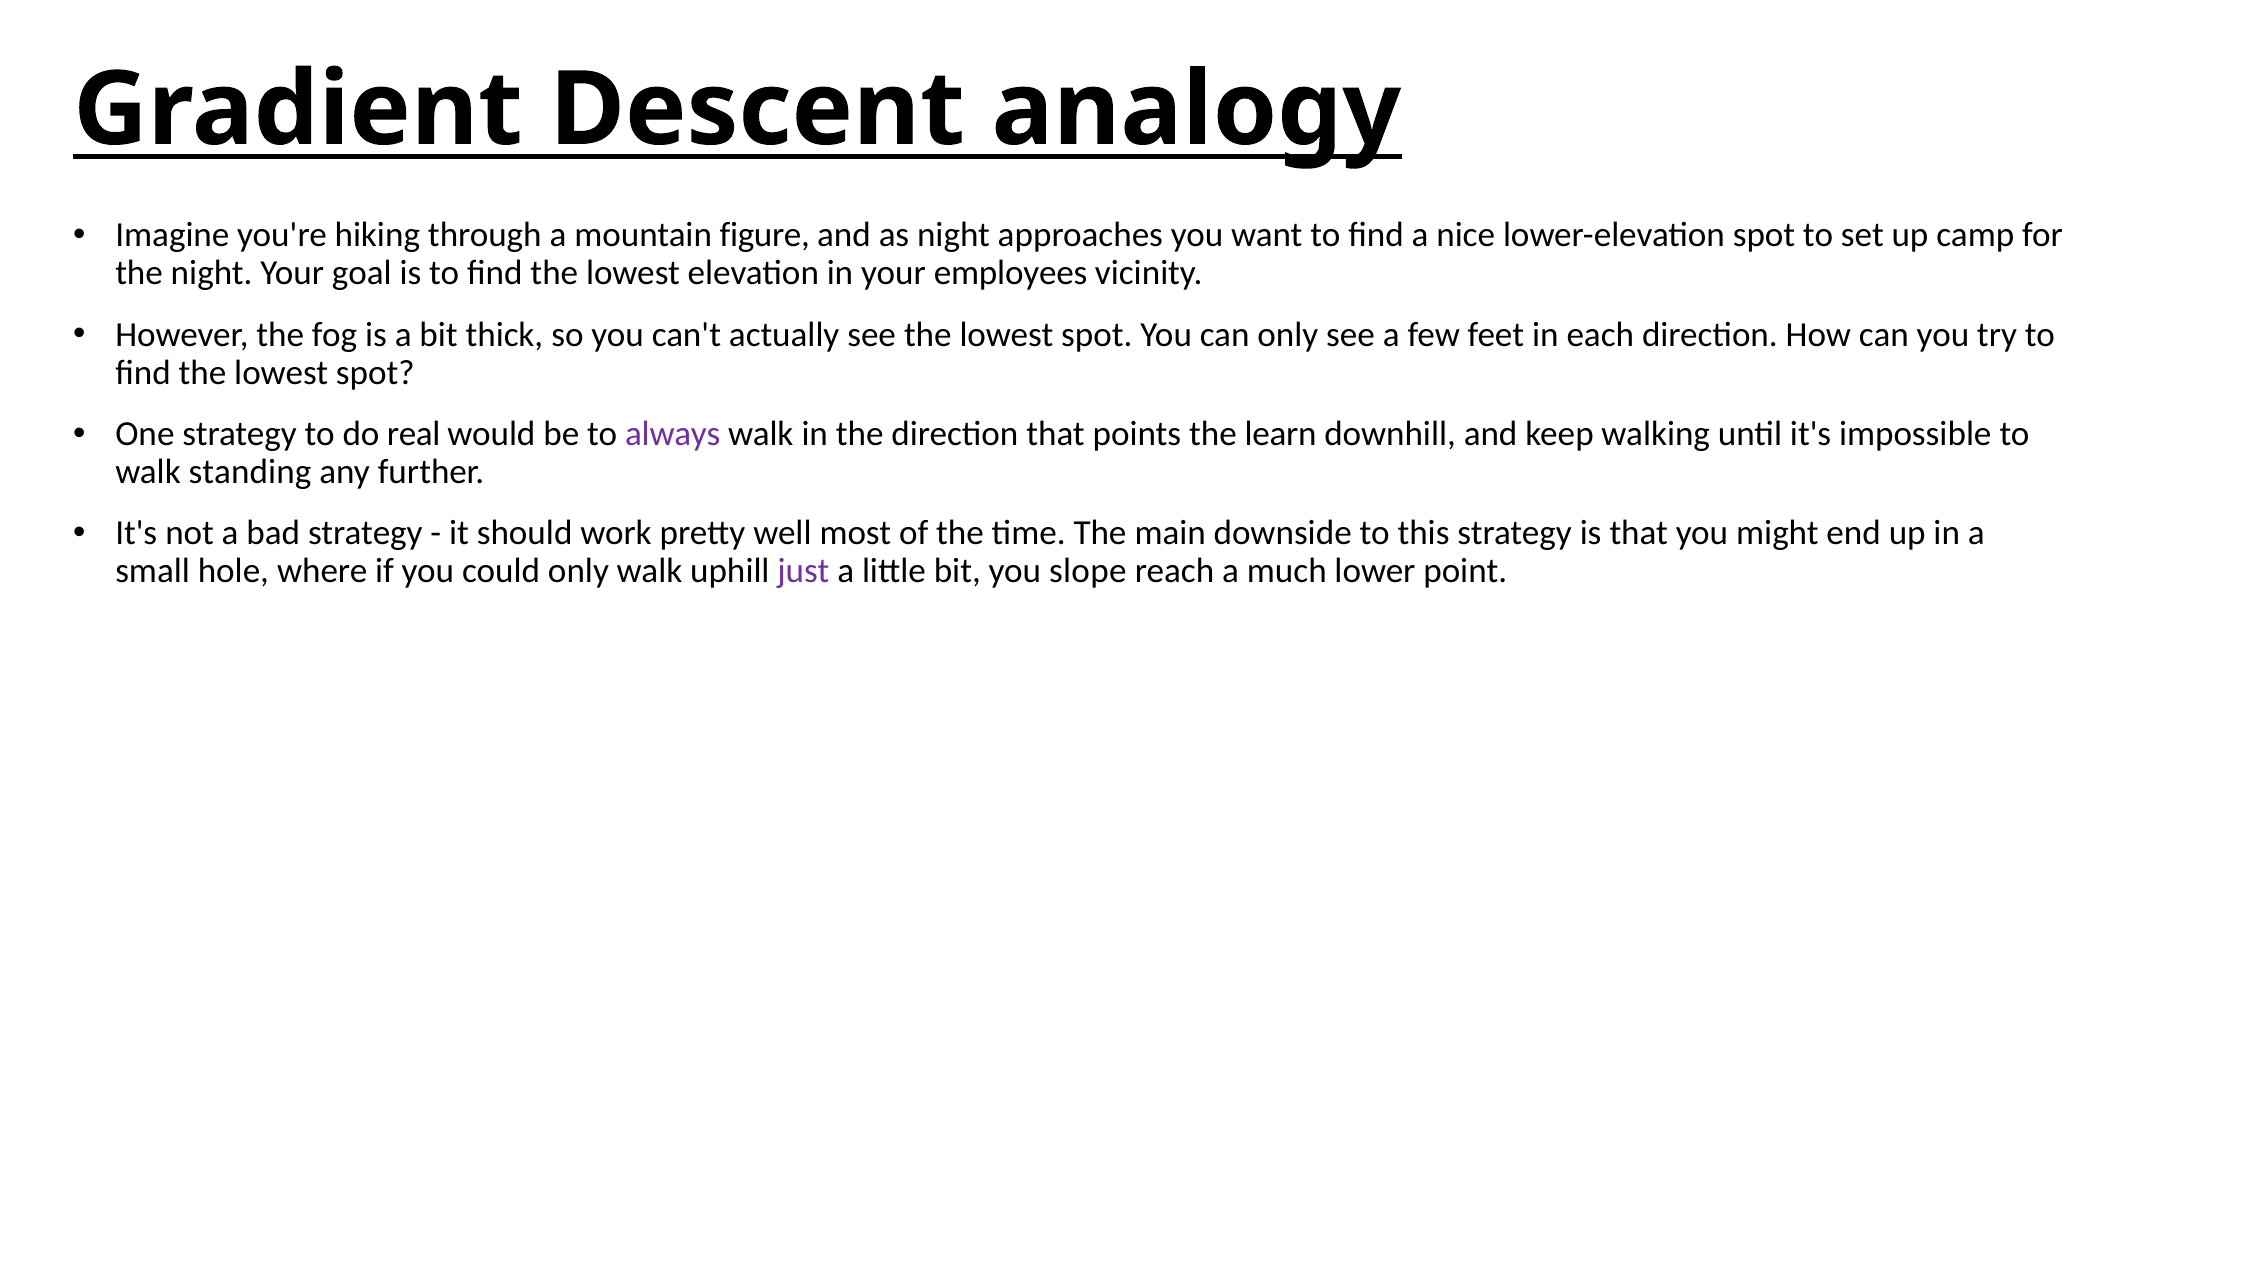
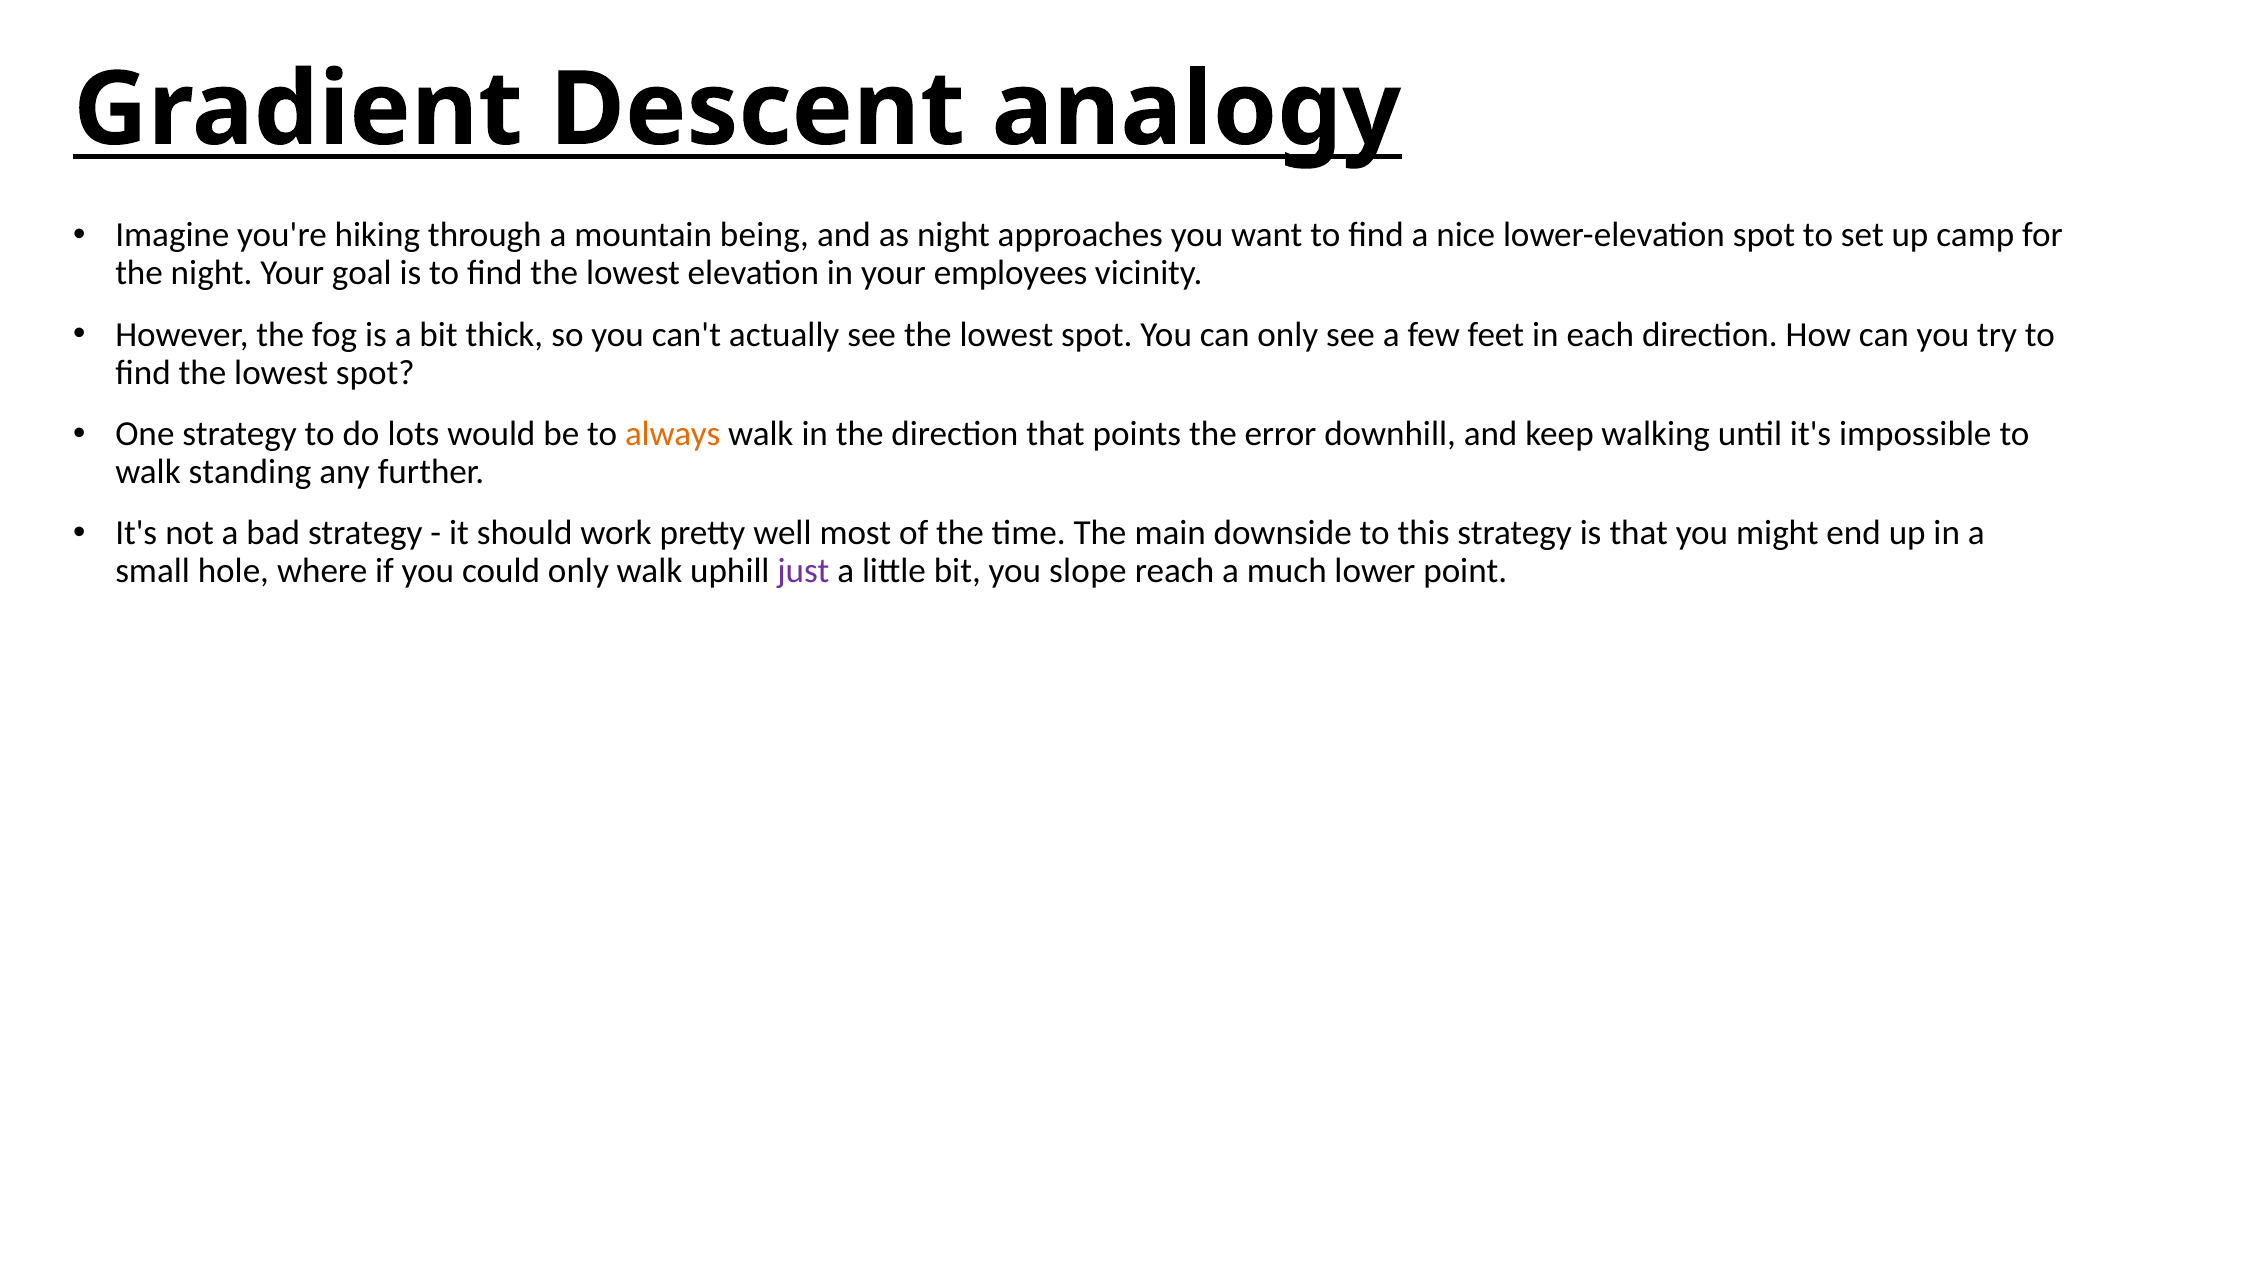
figure: figure -> being (764, 235)
real: real -> lots (413, 434)
always colour: purple -> orange (673, 434)
learn: learn -> error (1281, 434)
